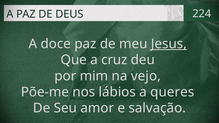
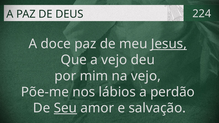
a cruz: cruz -> vejo (114, 60)
queres: queres -> perdão (172, 92)
Seu underline: none -> present (65, 108)
